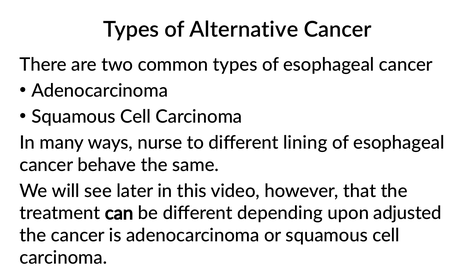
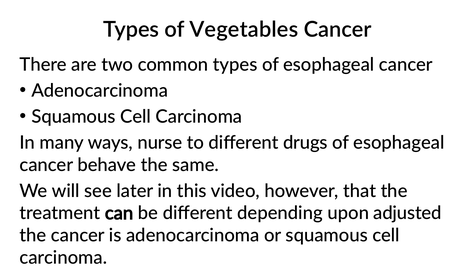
Alternative: Alternative -> Vegetables (244, 29)
lining: lining -> drugs (305, 143)
